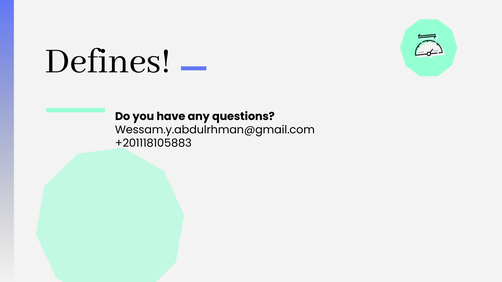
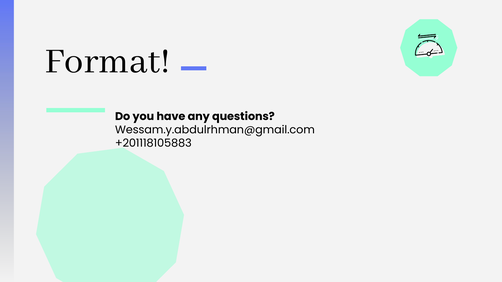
Defines: Defines -> Format (108, 60)
